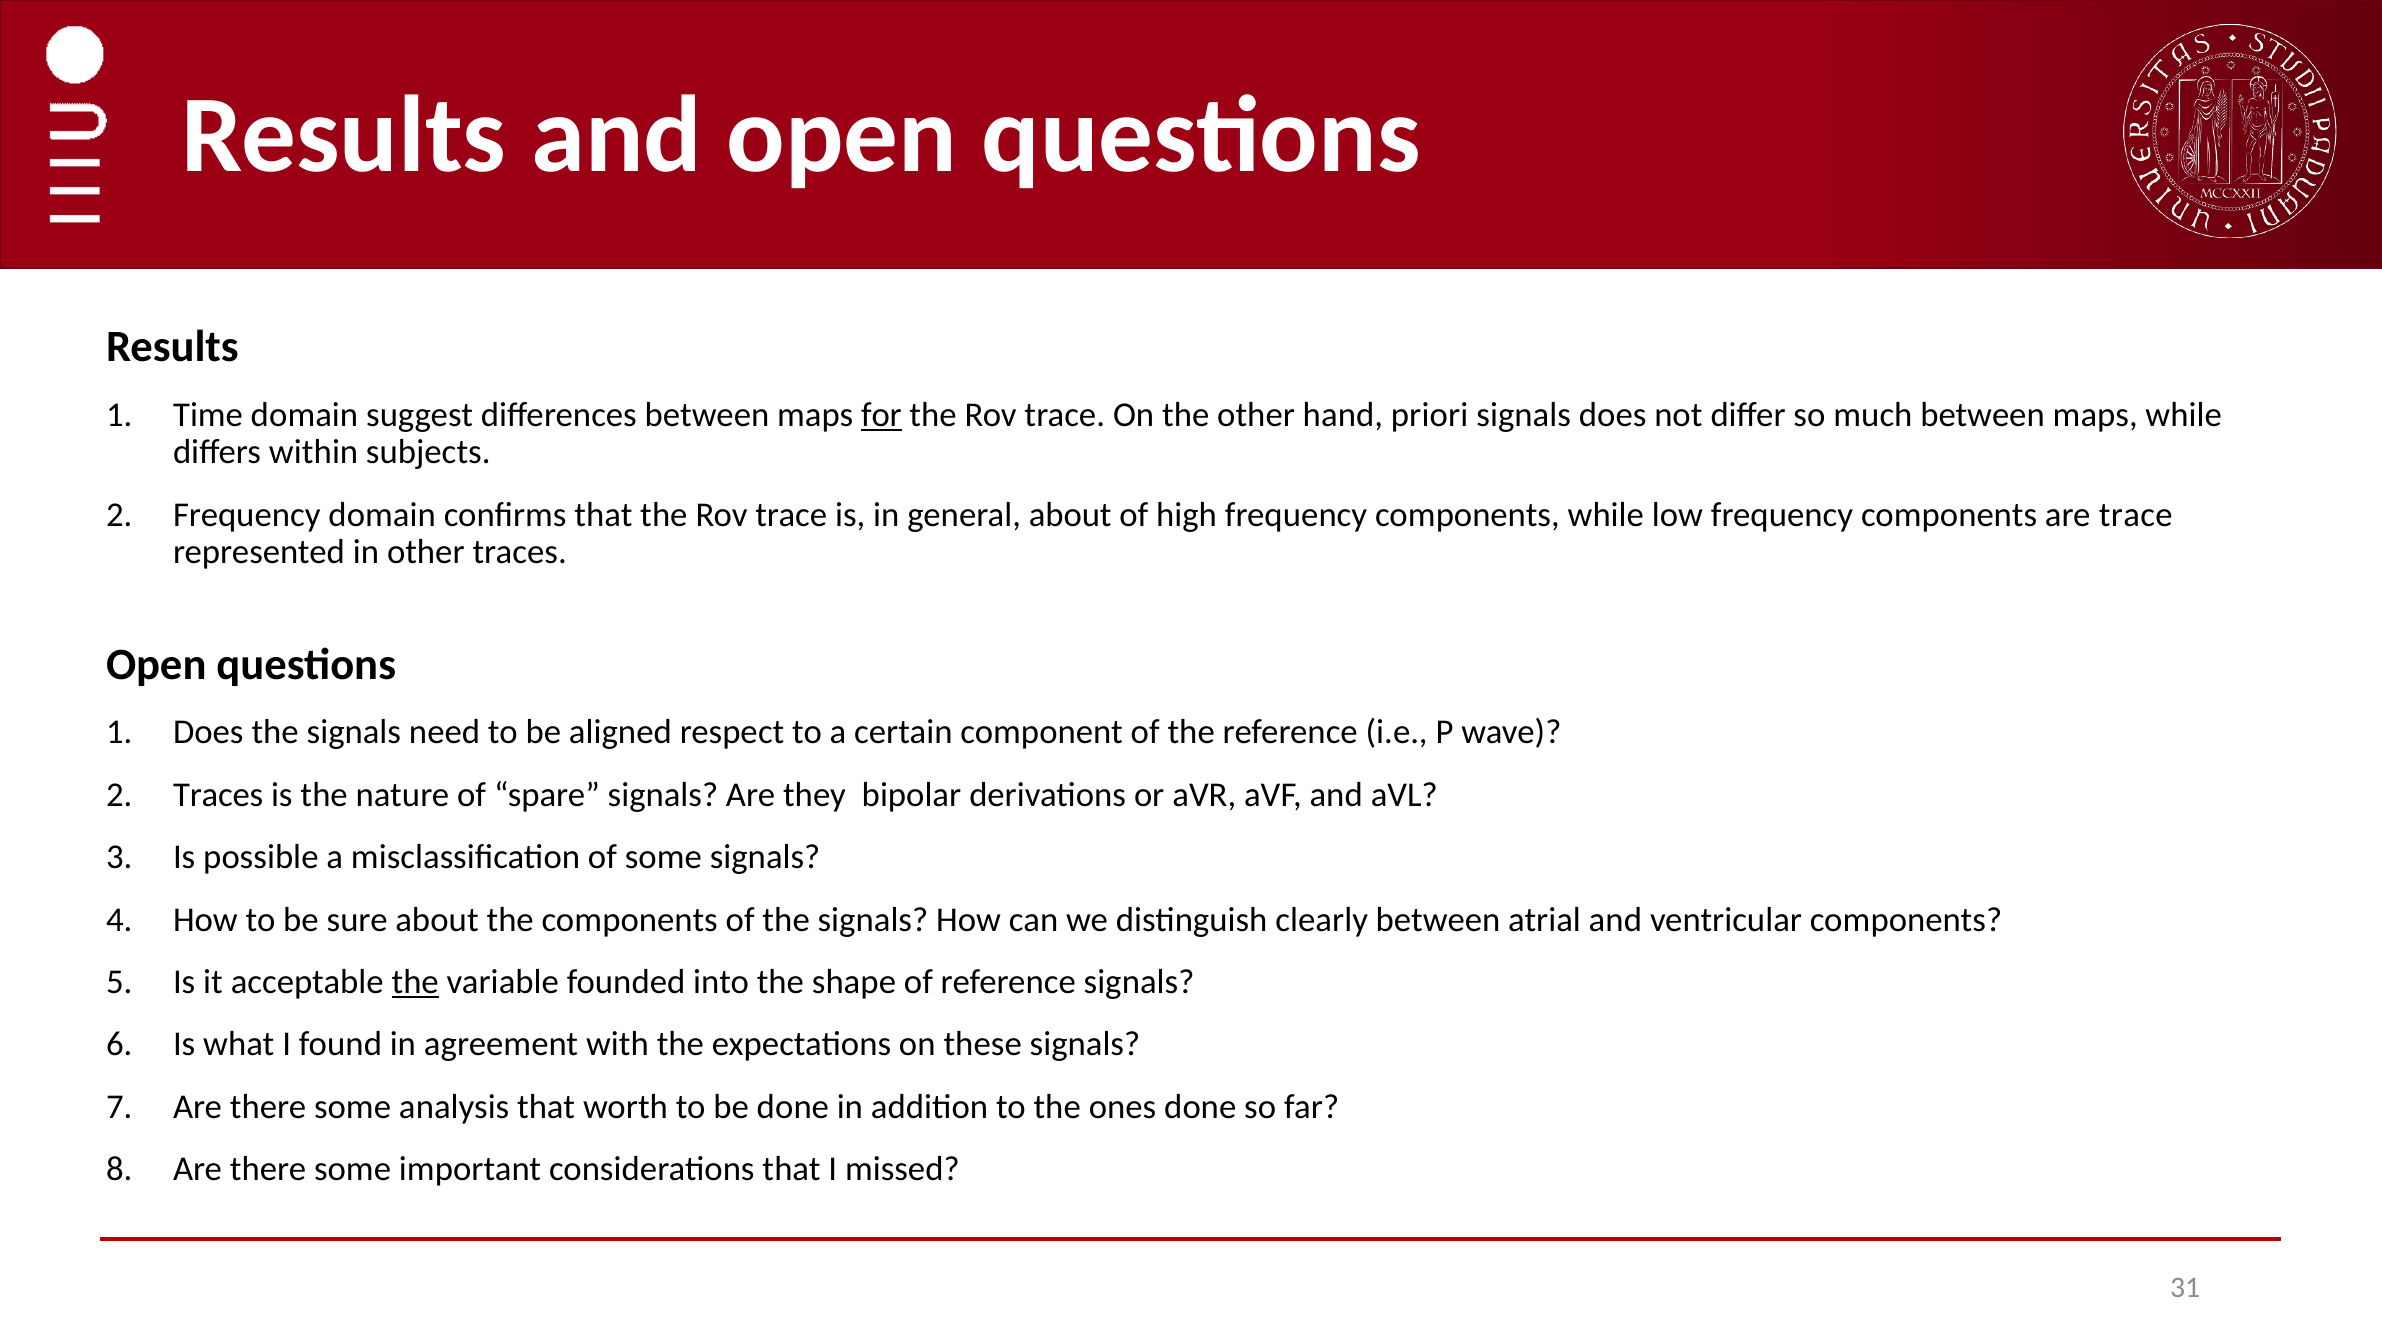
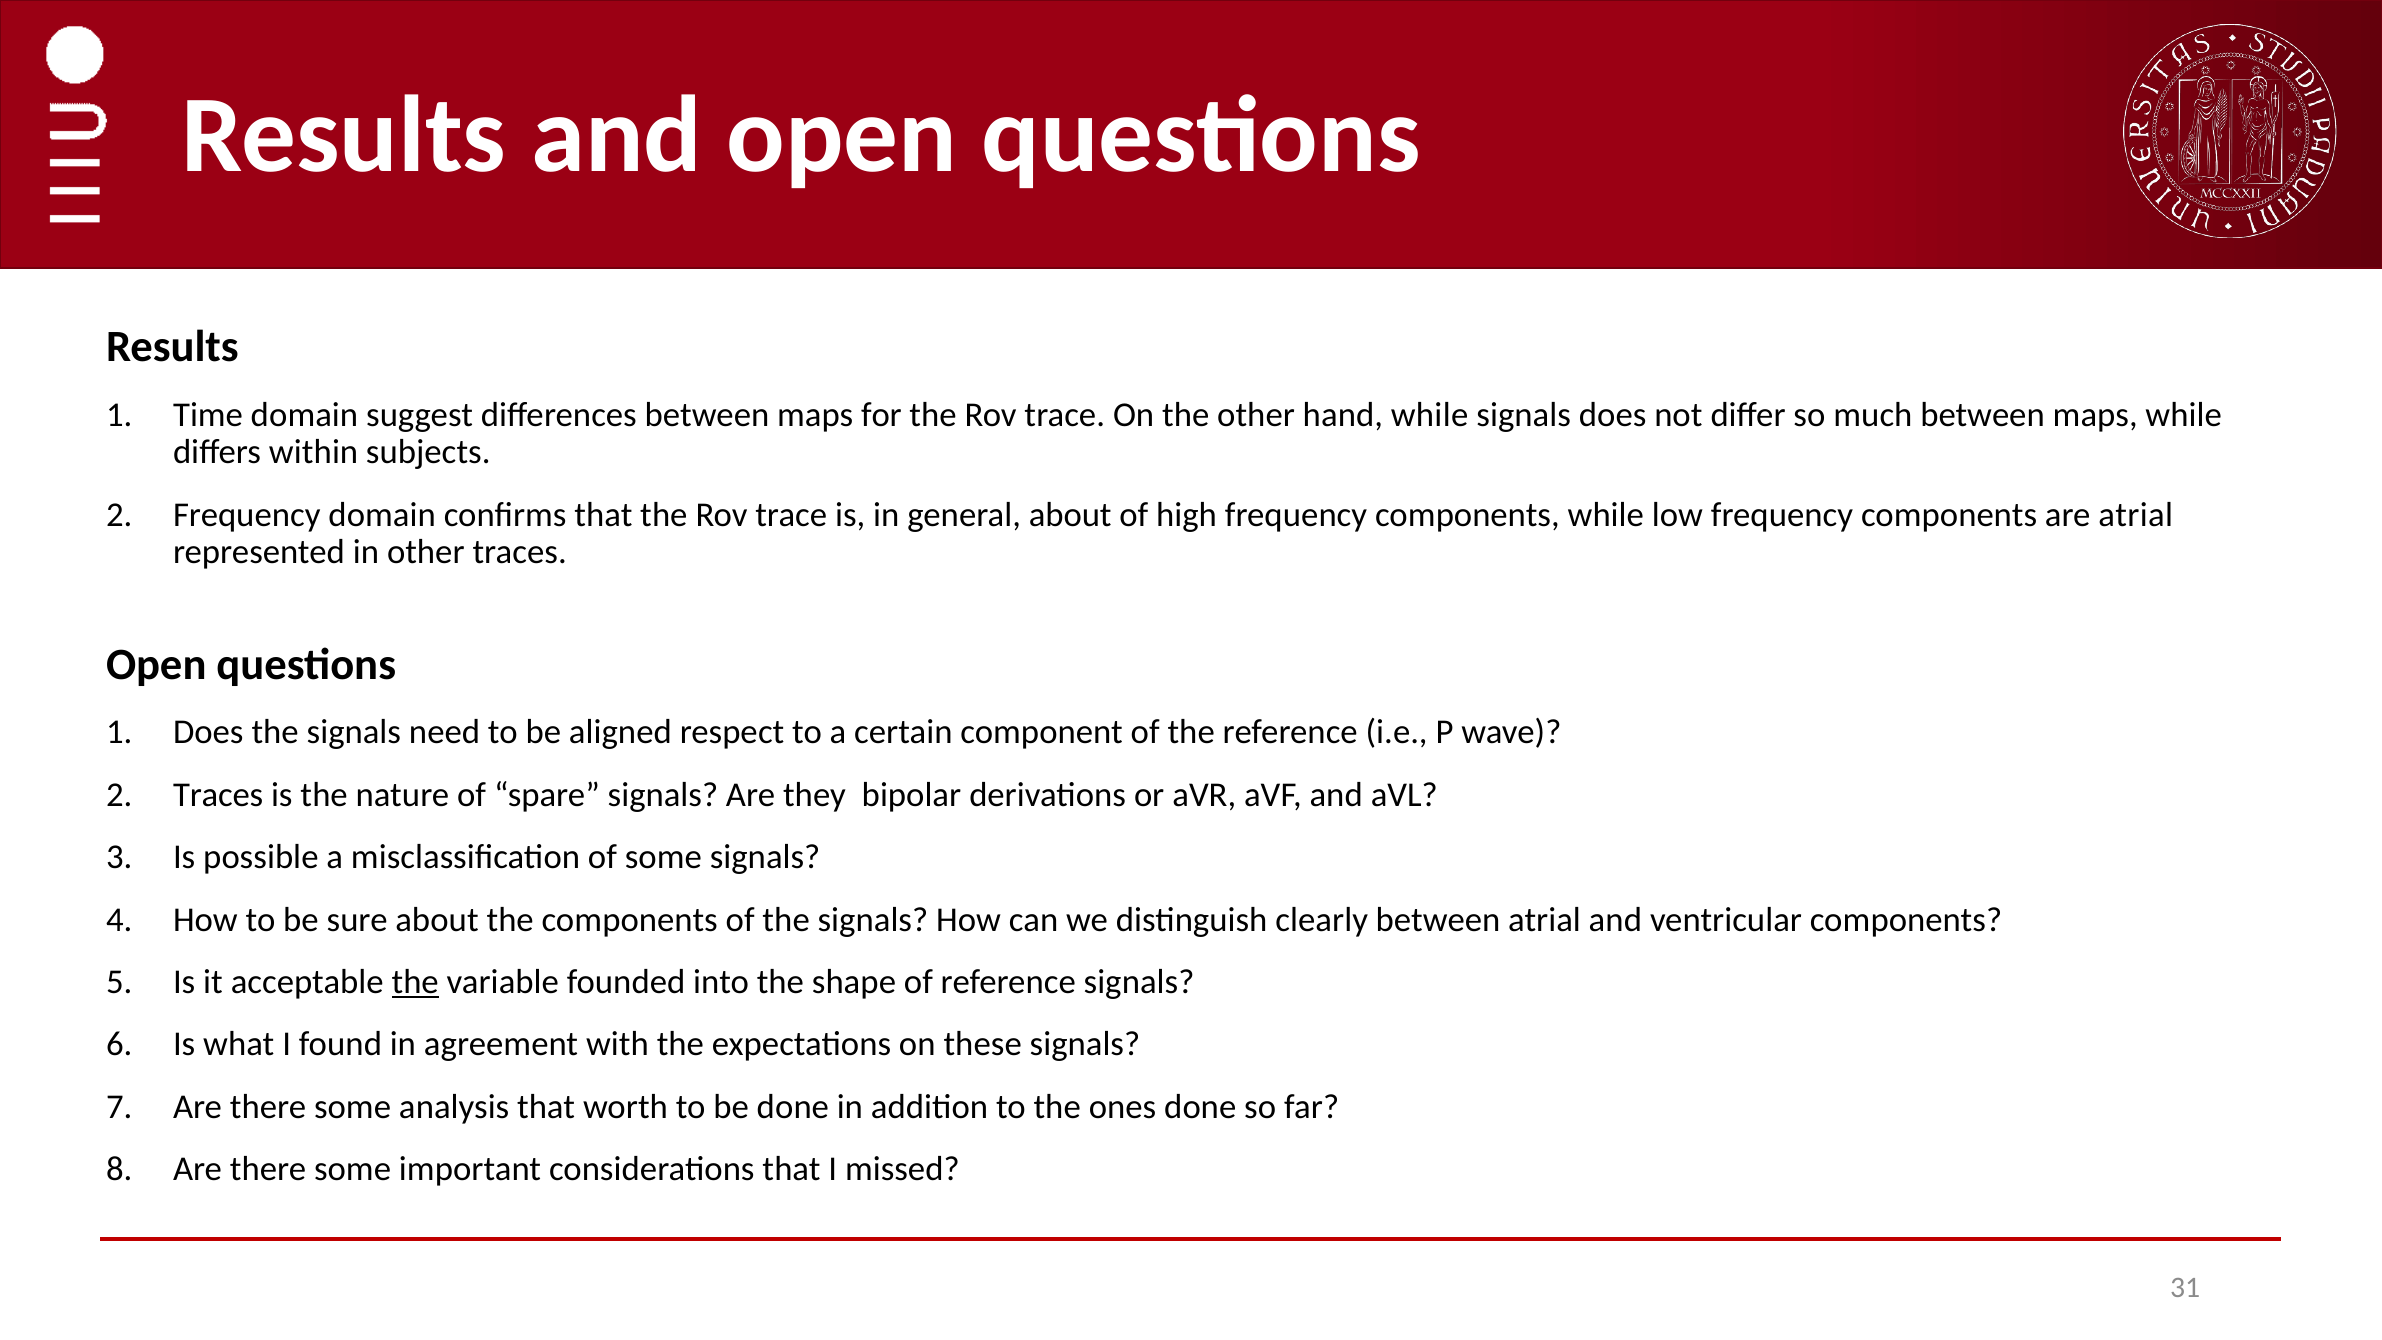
for underline: present -> none (881, 415)
hand priori: priori -> while (1430, 415)
are trace: trace -> atrial (2136, 515)
